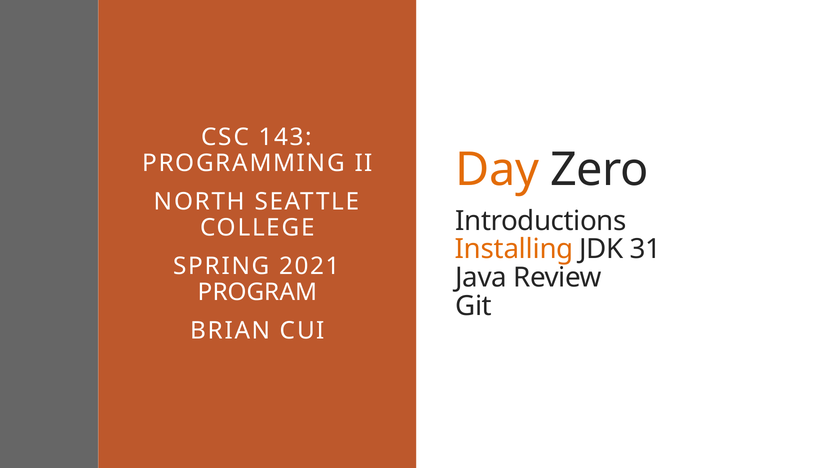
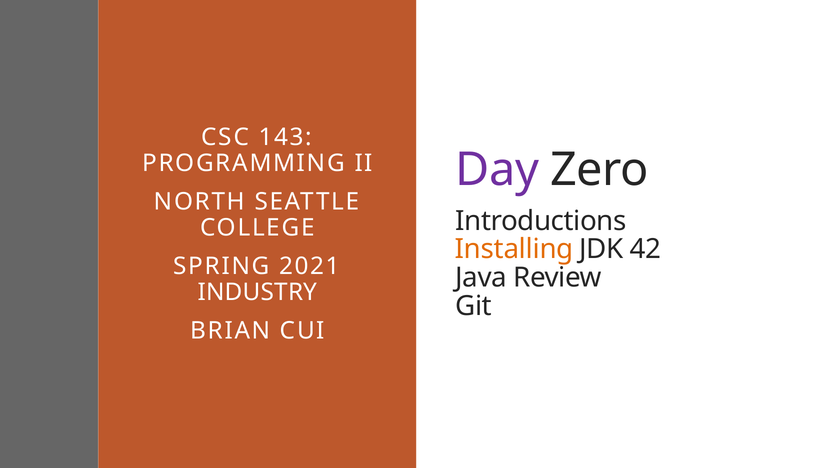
Day colour: orange -> purple (497, 170)
31: 31 -> 42 (645, 250)
PROGRAM: PROGRAM -> INDUSTRY (257, 293)
